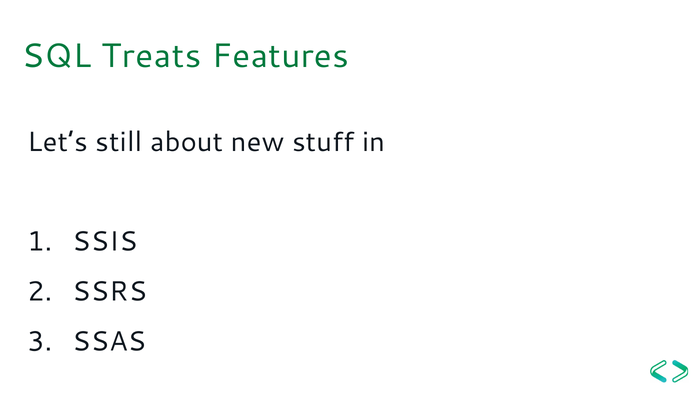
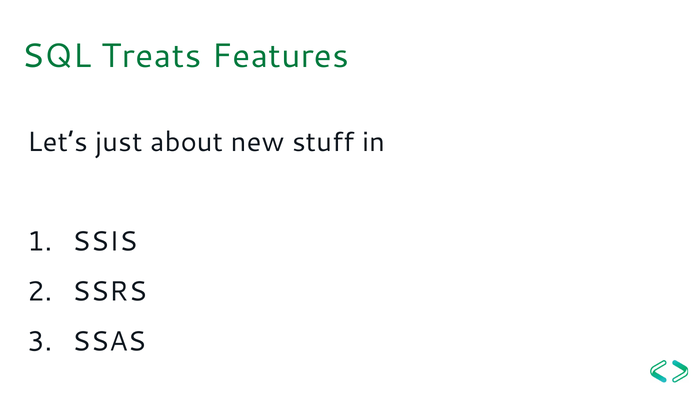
still: still -> just (119, 142)
